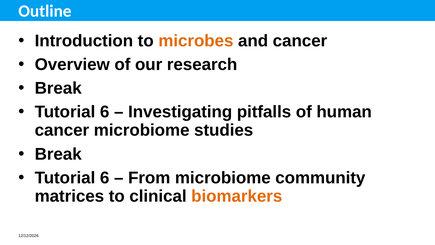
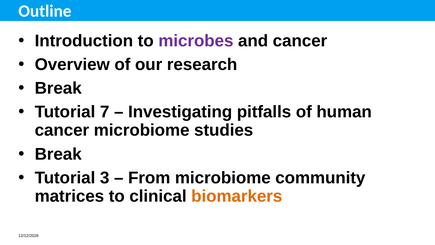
microbes colour: orange -> purple (196, 41)
6: 6 -> 7 (105, 112)
6: 6 -> 3 (105, 178)
